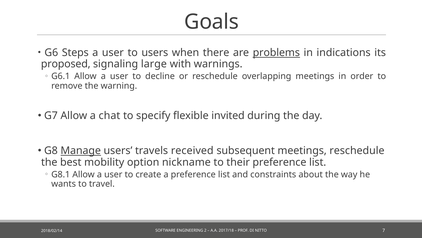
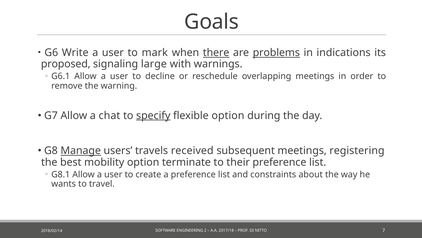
Steps: Steps -> Write (75, 53)
to users: users -> mark (155, 53)
there underline: none -> present (216, 53)
specify underline: none -> present (153, 115)
flexible invited: invited -> option (228, 115)
meetings reschedule: reschedule -> registering (357, 150)
nickname: nickname -> terminate (186, 162)
